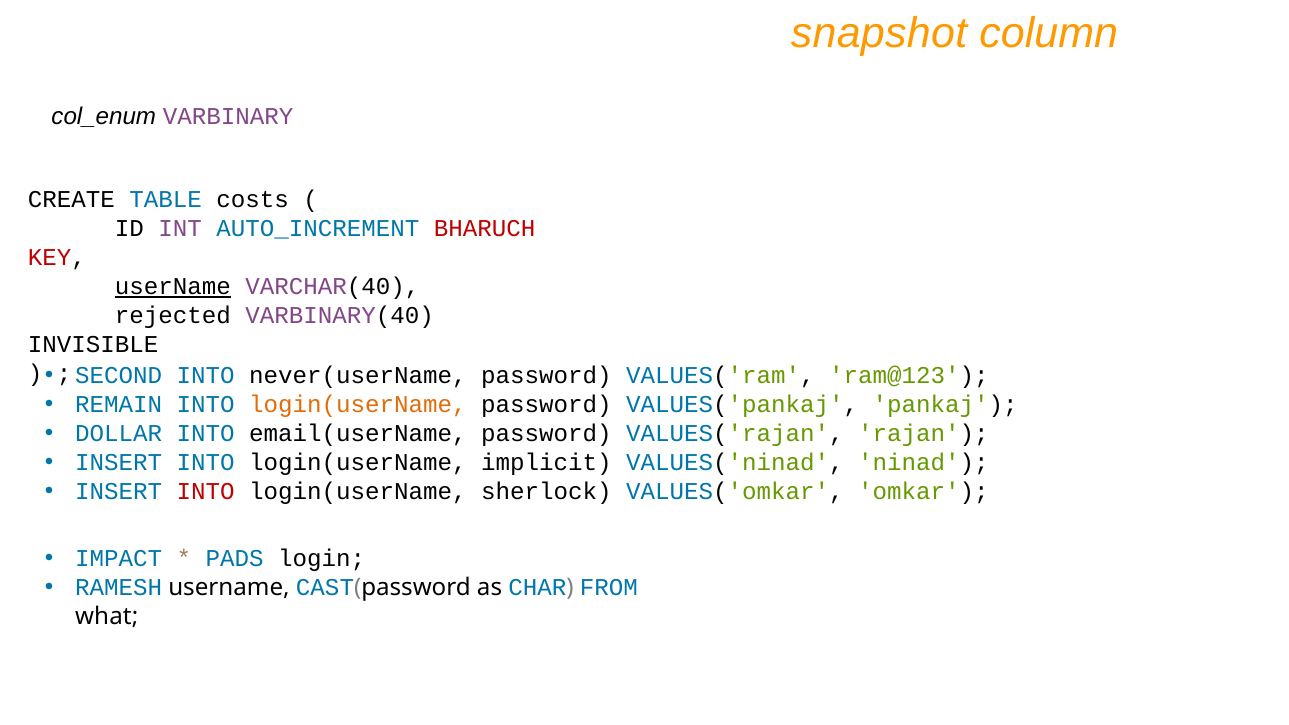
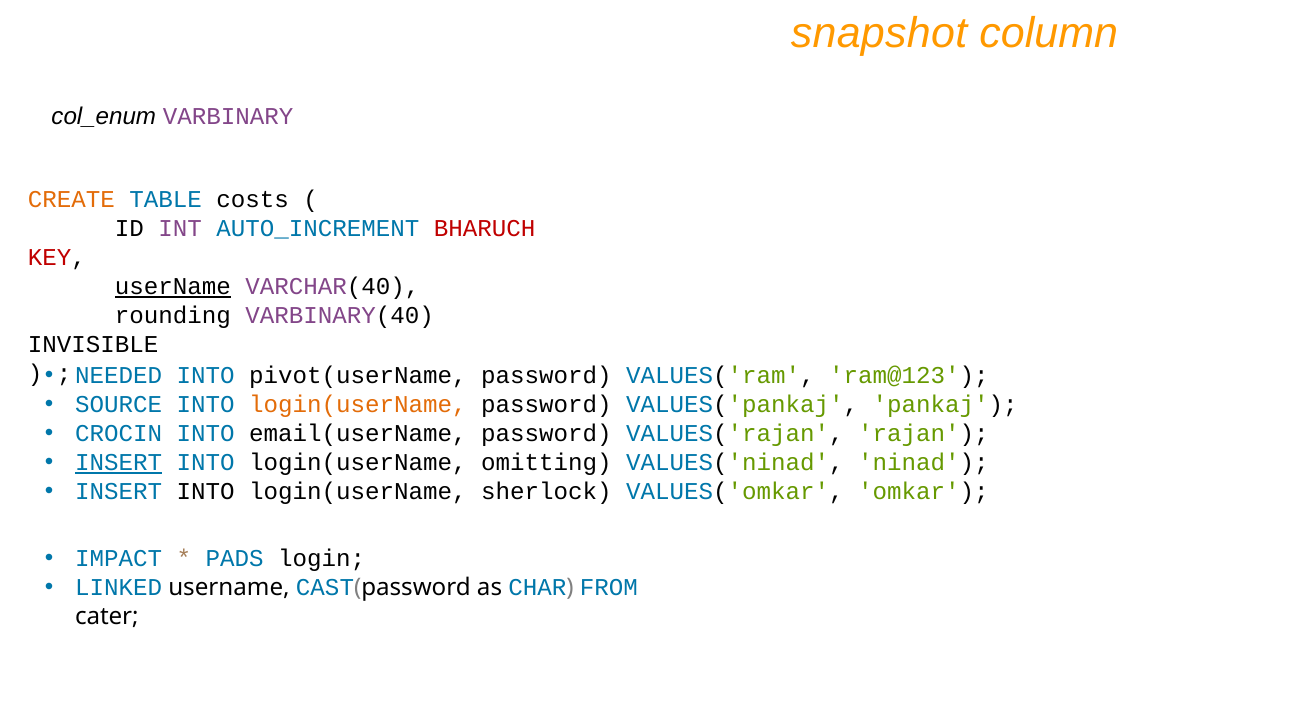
CREATE colour: black -> orange (71, 199)
rejected: rejected -> rounding (173, 316)
SECOND: SECOND -> NEEDED (119, 376)
never(userName: never(userName -> pivot(userName (358, 376)
REMAIN: REMAIN -> SOURCE (119, 405)
DOLLAR: DOLLAR -> CROCIN (119, 434)
INSERT underline: none -> present (119, 463)
implicit: implicit -> omitting (546, 463)
INTO colour: red -> black (206, 492)
RAMESH: RAMESH -> LINKED (119, 588)
what: what -> cater (107, 617)
